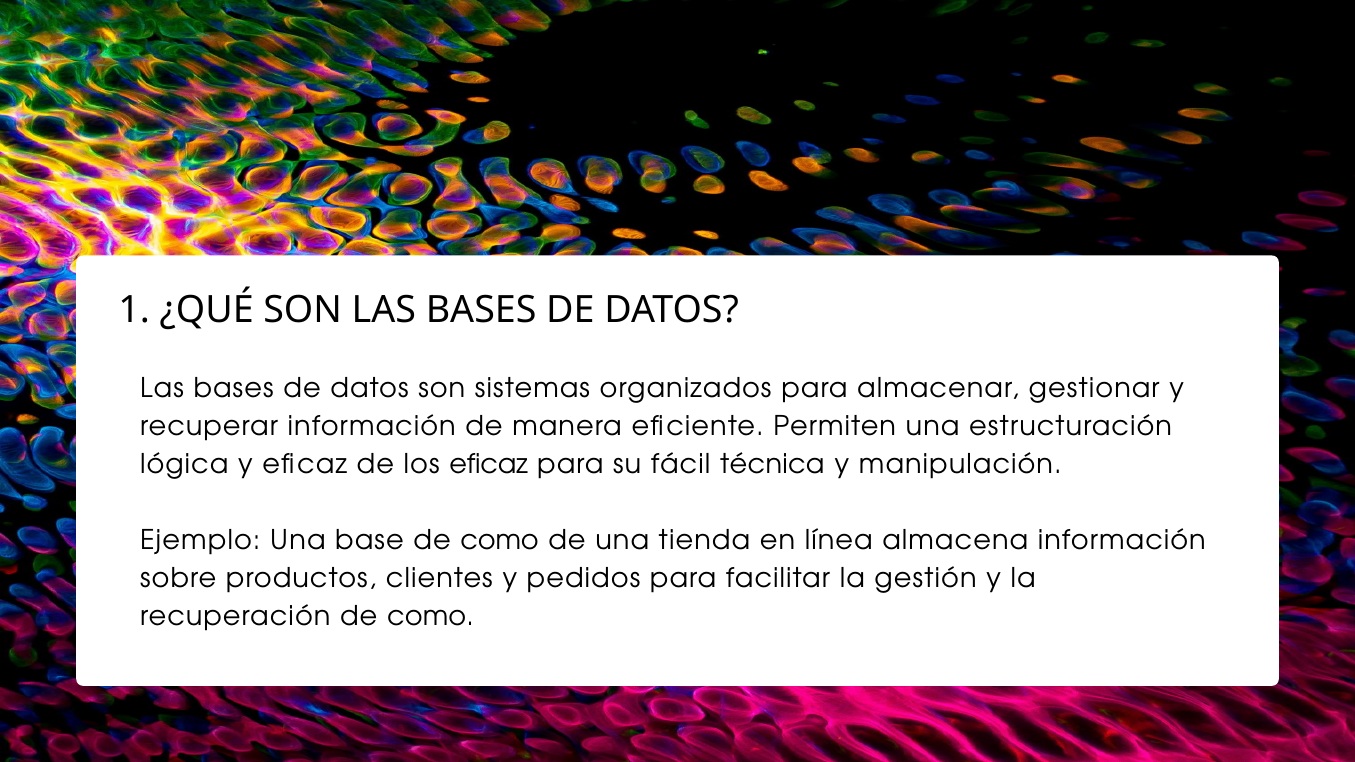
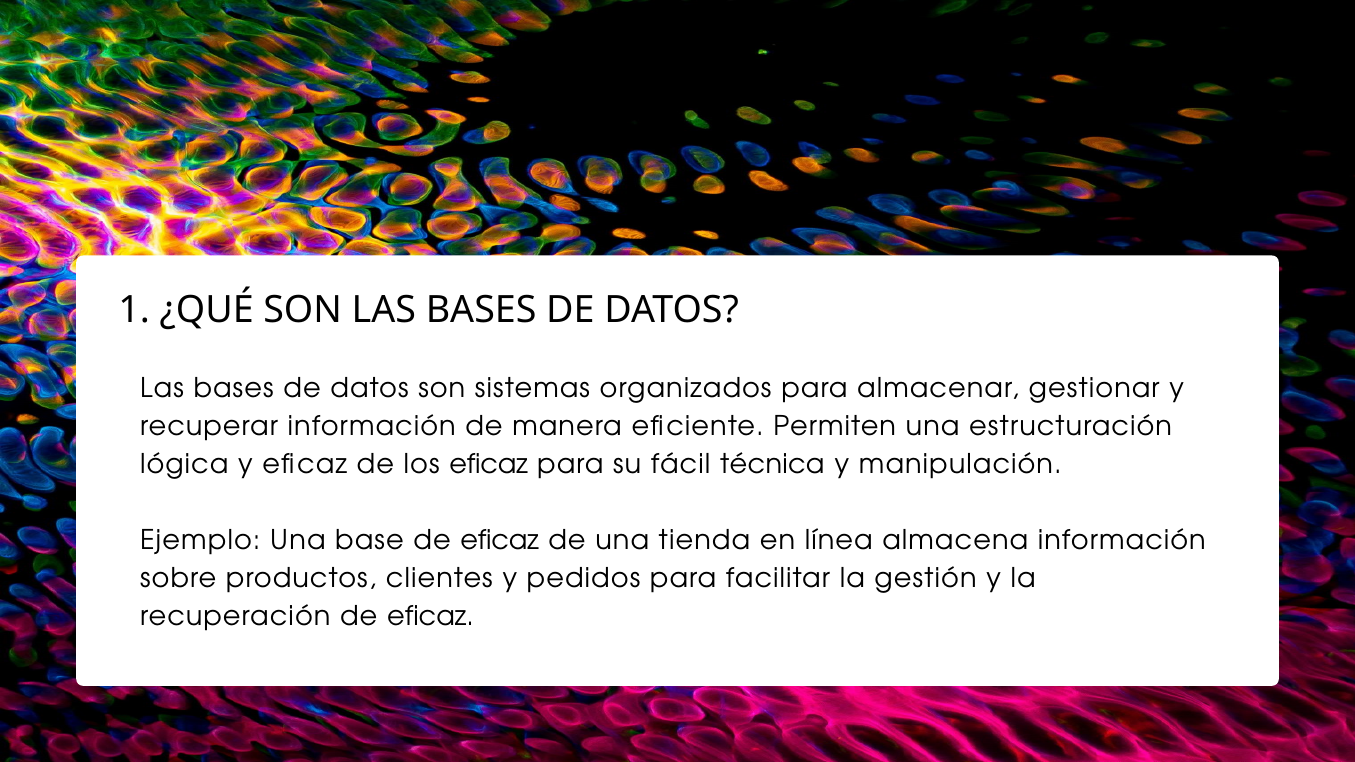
base de como: como -> eficaz (500, 541)
recuperación de como: como -> eficaz (431, 617)
